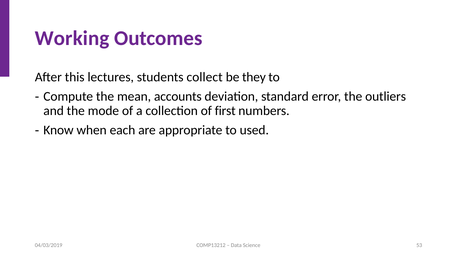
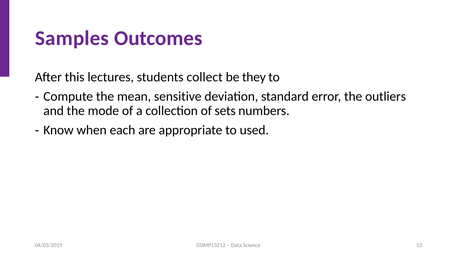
Working: Working -> Samples (72, 38)
accounts: accounts -> sensitive (178, 96)
first: first -> sets (225, 111)
